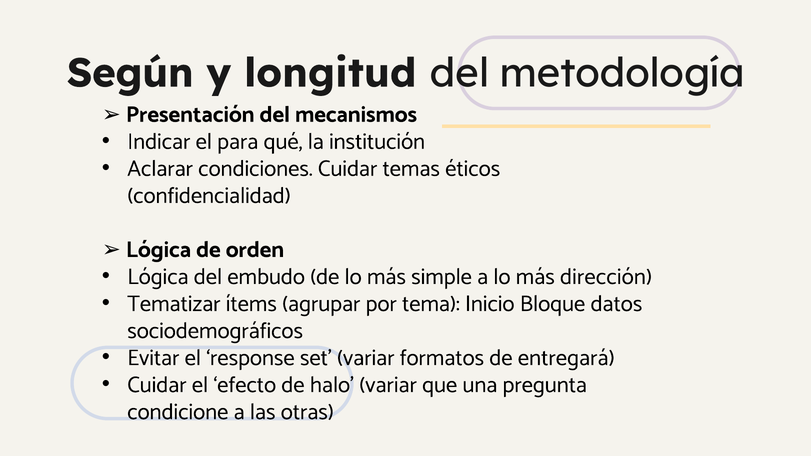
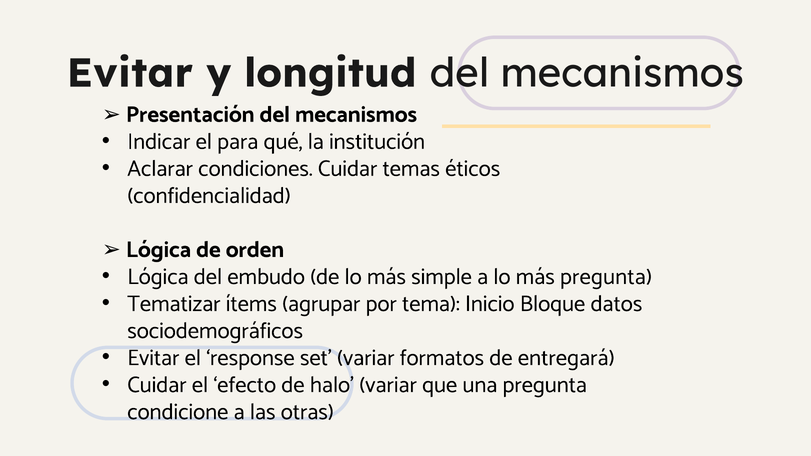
Según: Según -> Evitar (130, 73)
longitud del metodología: metodología -> mecanismos (622, 73)
más dirección: dirección -> pregunta (606, 277)
